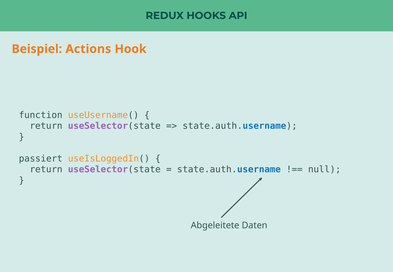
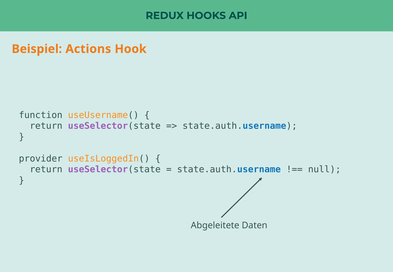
passiert: passiert -> provider (41, 159)
